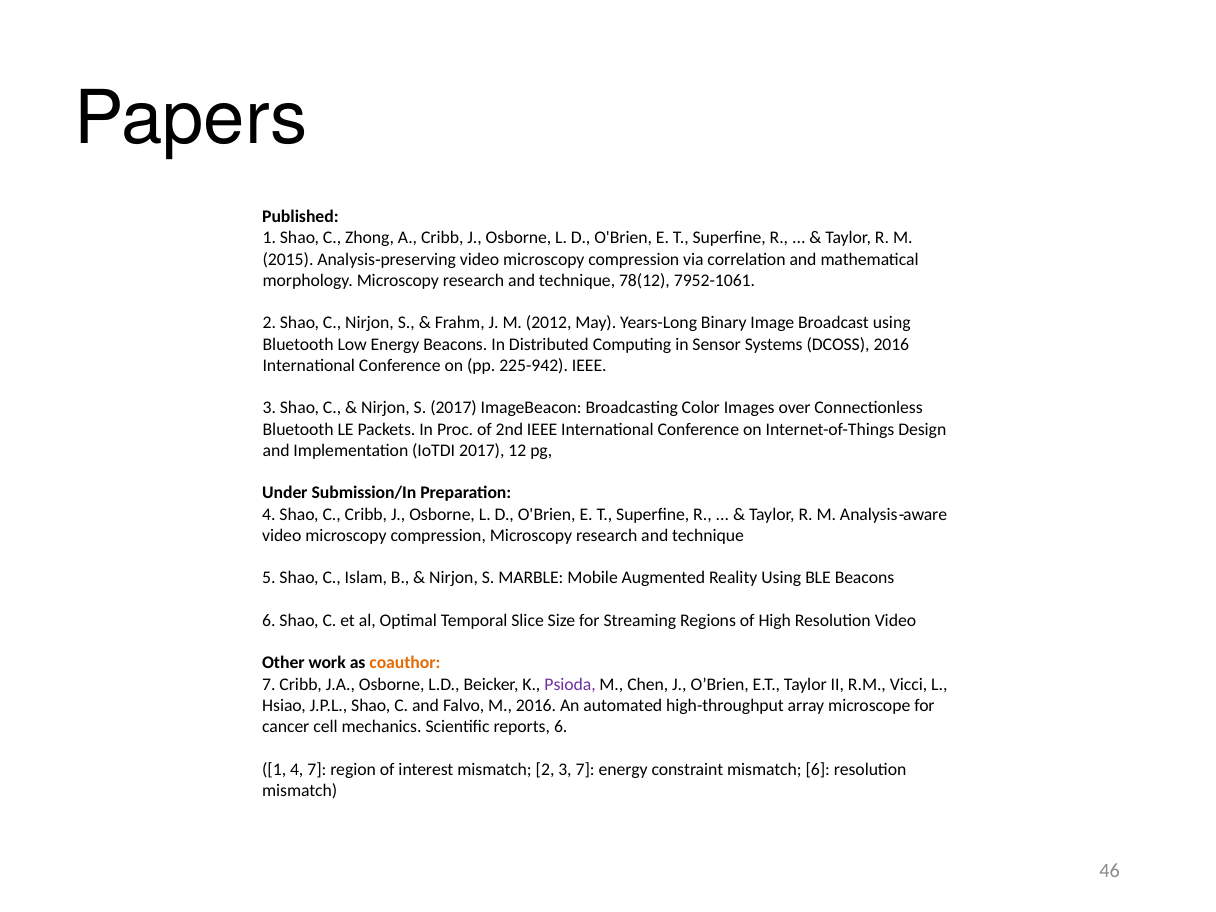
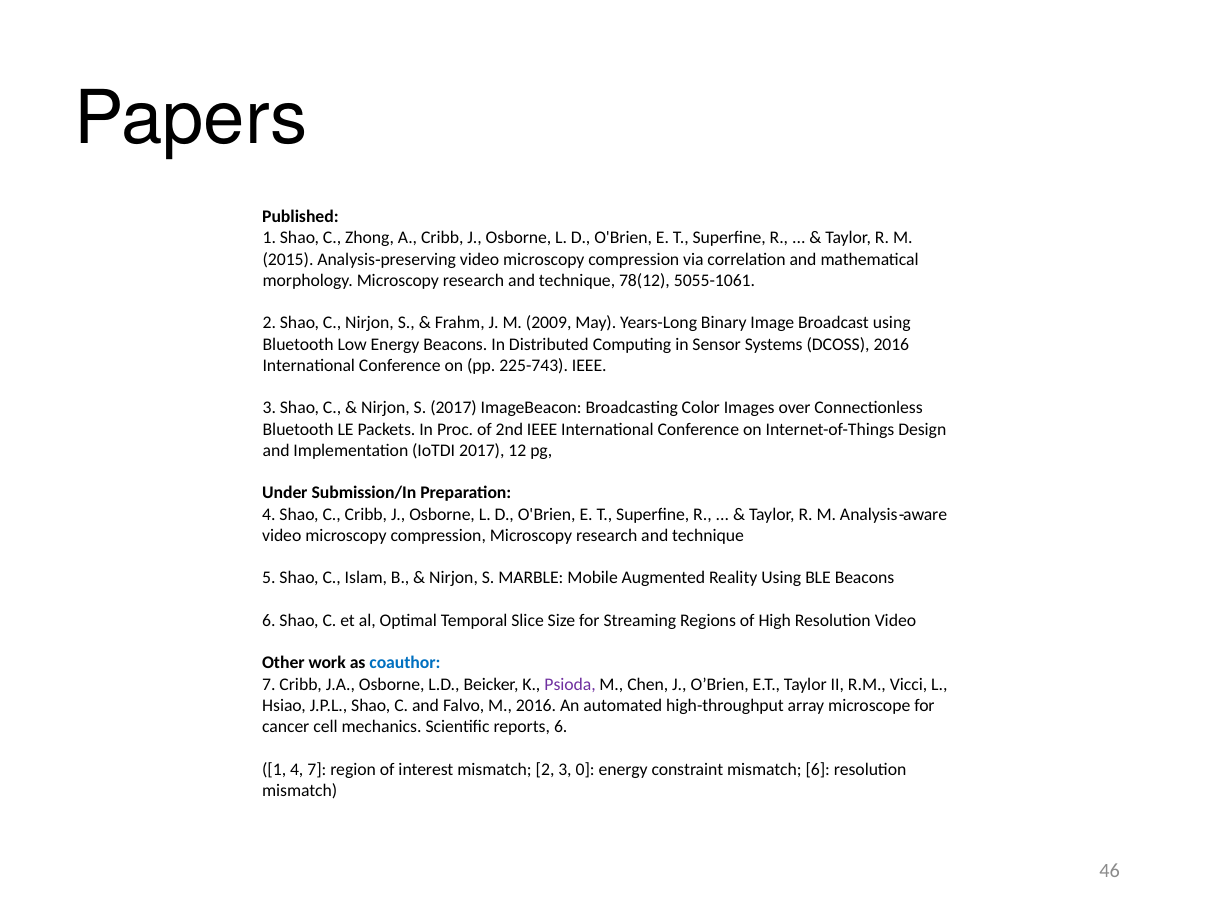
7952-1061: 7952-1061 -> 5055-1061 (714, 280)
2012: 2012 -> 2009 (549, 323)
225-942: 225-942 -> 225-743 (534, 366)
coauthor colour: orange -> blue (405, 663)
3 7: 7 -> 0 (585, 769)
